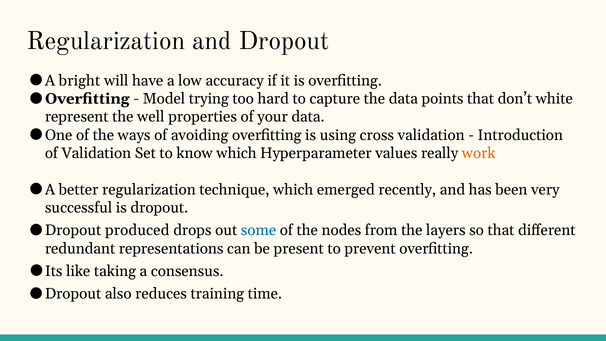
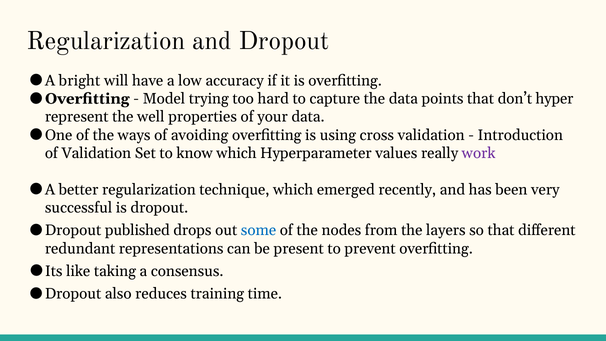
white: white -> hyper (554, 99)
work colour: orange -> purple (479, 153)
produced: produced -> published (137, 230)
